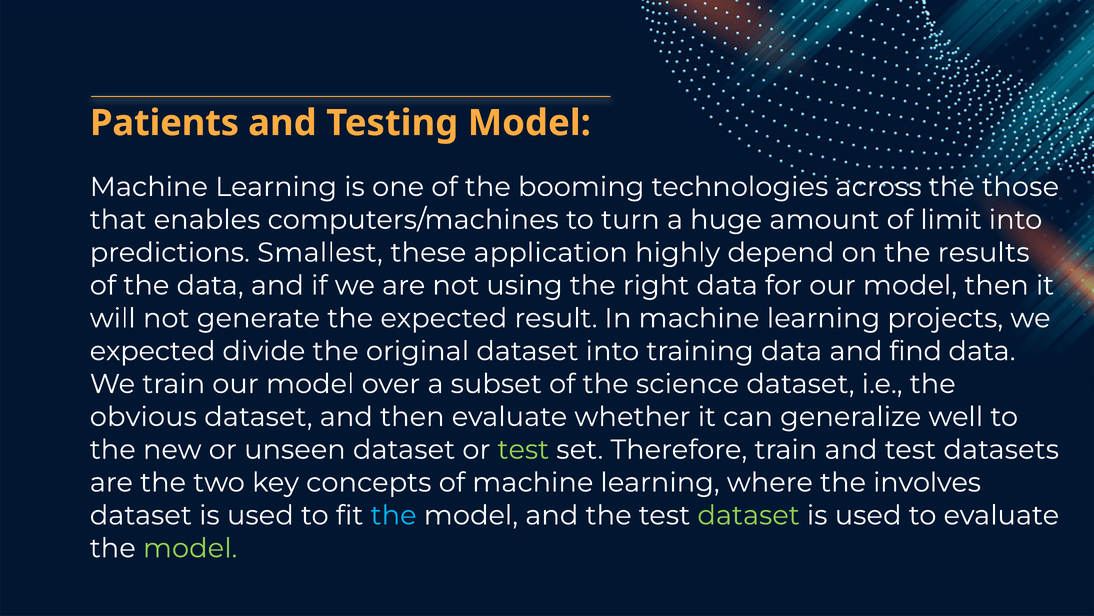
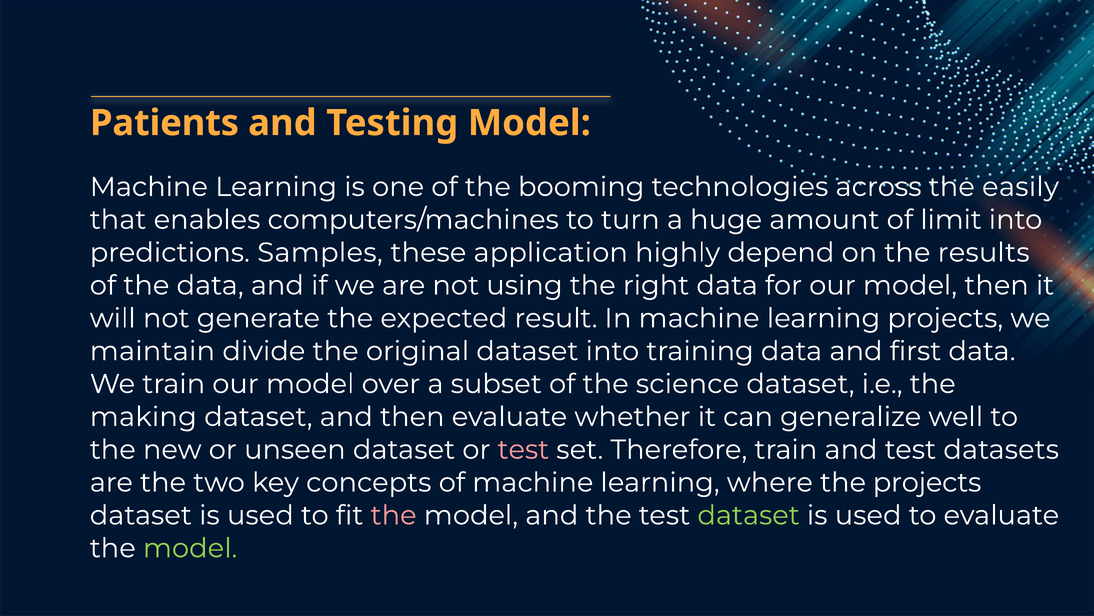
those: those -> easily (1020, 187)
Smallest: Smallest -> Samples (320, 252)
expected: expected -> maintain (152, 351)
find: find -> first (916, 351)
obvious: obvious -> making (143, 416)
test colour: light green -> pink (523, 449)
the involves: involves -> projects (927, 482)
the colour: light blue -> pink (394, 515)
